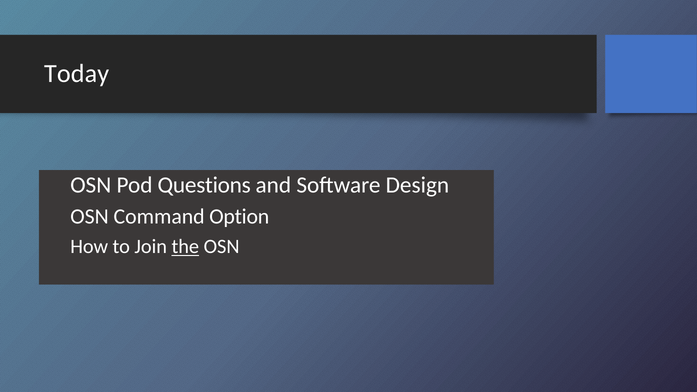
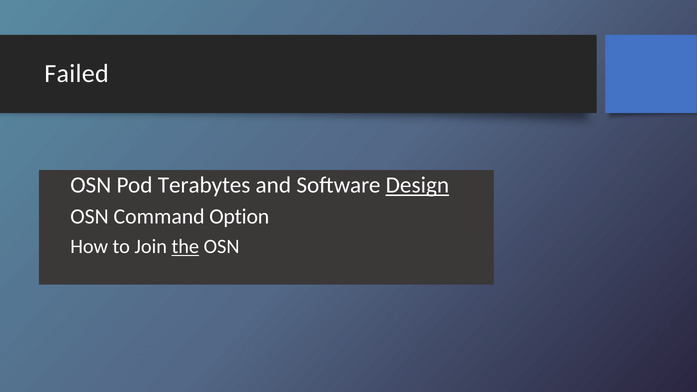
Today: Today -> Failed (77, 74)
Questions: Questions -> Terabytes (204, 185)
Design underline: none -> present (417, 185)
